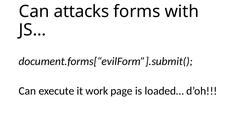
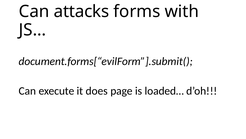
work: work -> does (97, 91)
